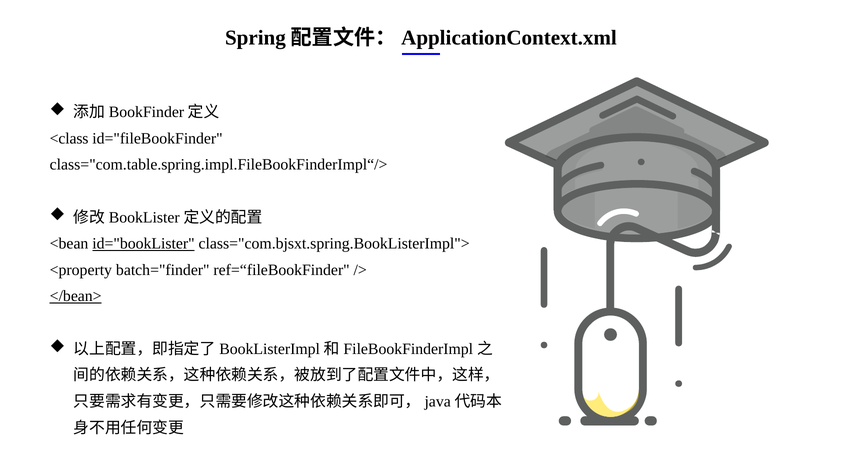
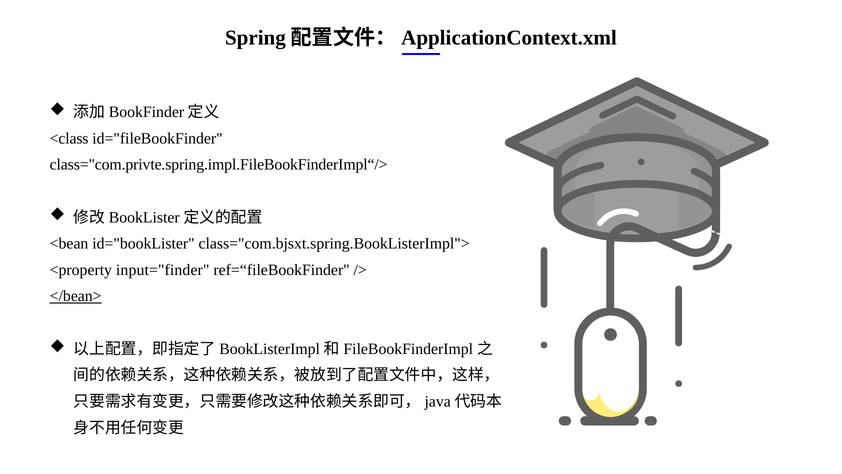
class="com.table.spring.impl.FileBookFinderImpl“/>: class="com.table.spring.impl.FileBookFinderImpl“/> -> class="com.privte.spring.impl.FileBookFinderImpl“/> (219, 165)
id="bookLister underline: present -> none (143, 243)
batch="finder: batch="finder -> input="finder (163, 270)
